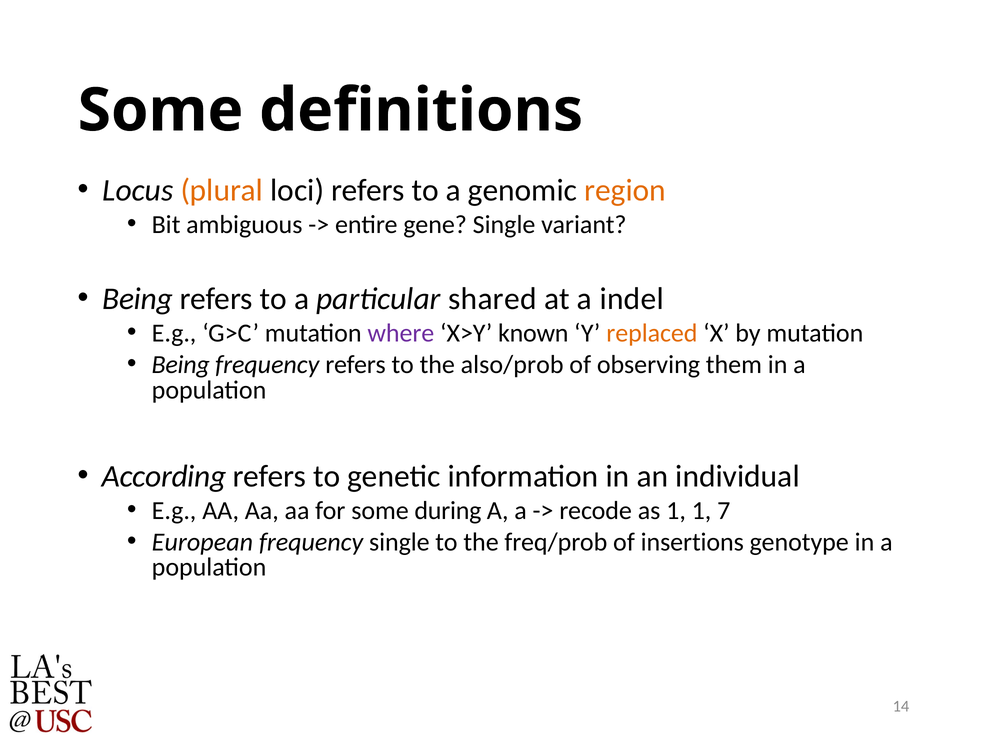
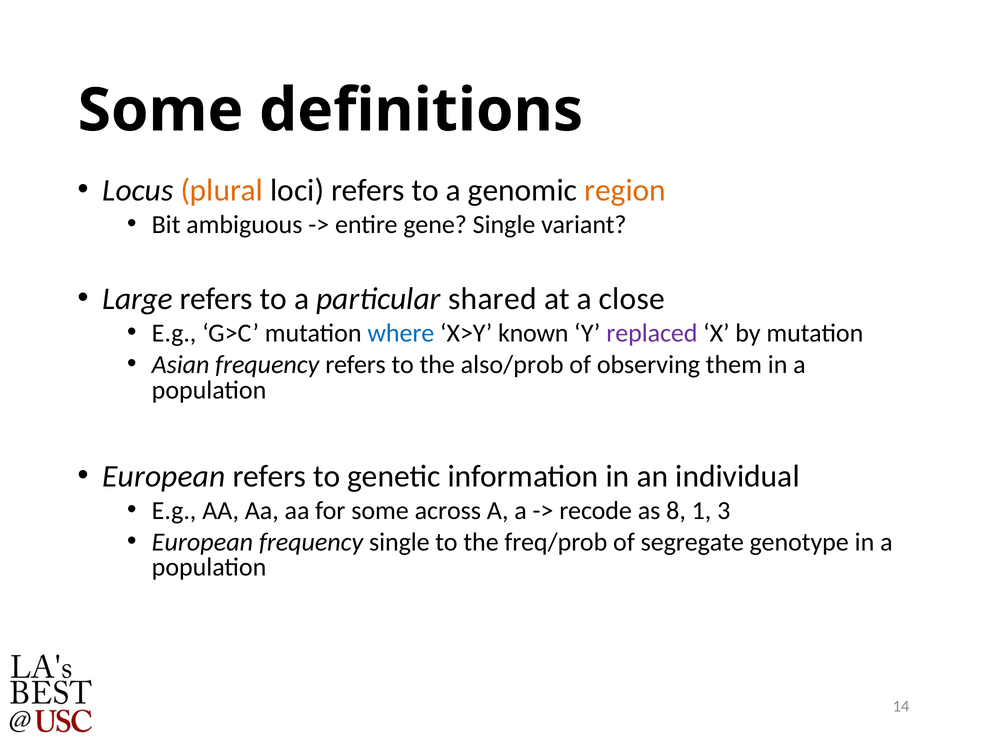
Being: Being -> Large (137, 299)
indel: indel -> close (632, 299)
where colour: purple -> blue (401, 333)
replaced colour: orange -> purple (652, 333)
Being: Being -> Asian (181, 365)
According: According -> European (164, 476)
during: during -> across (448, 511)
as 1: 1 -> 8 (676, 511)
7: 7 -> 3 (724, 511)
insertions: insertions -> segregate (692, 542)
